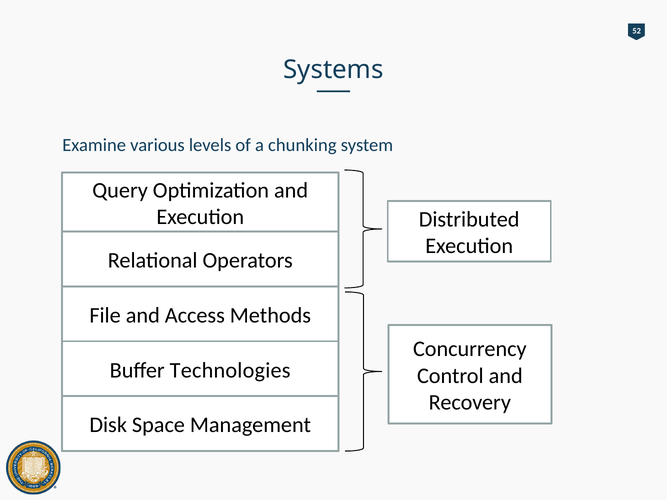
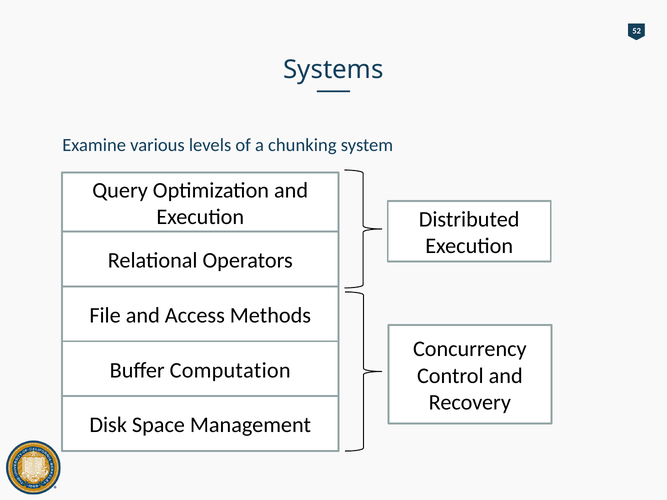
Technologies: Technologies -> Computation (230, 370)
